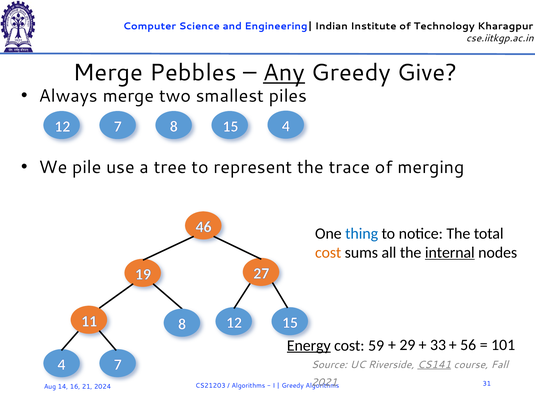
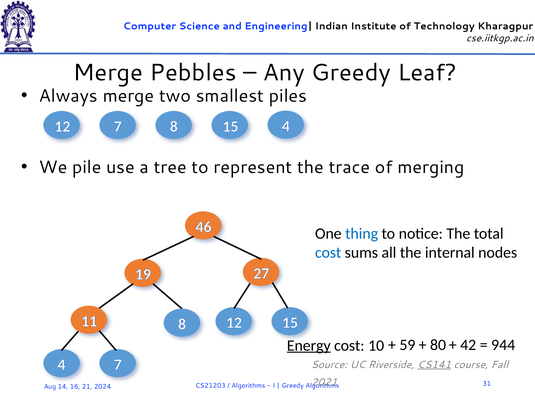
Any underline: present -> none (284, 73)
Give: Give -> Leaf (427, 73)
cost colour: orange -> blue (328, 253)
internal underline: present -> none (450, 253)
59: 59 -> 10 (376, 346)
29: 29 -> 59 (407, 345)
33: 33 -> 80 (438, 345)
56: 56 -> 42 (468, 345)
101: 101 -> 944 (503, 345)
